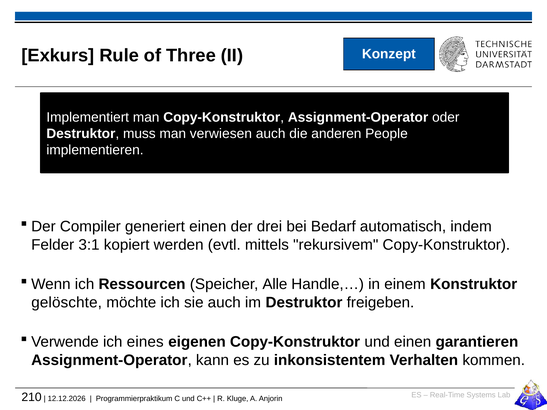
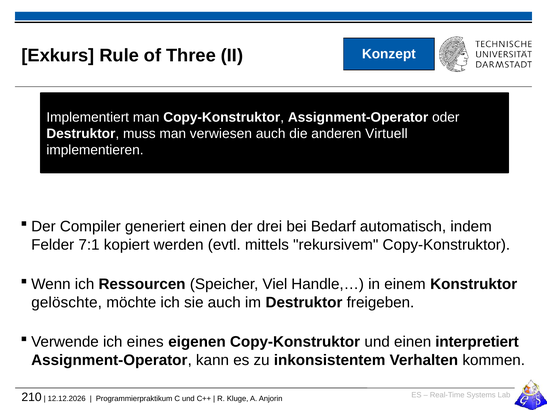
People: People -> Virtuell (386, 134)
3:1: 3:1 -> 7:1 (89, 245)
Alle: Alle -> Viel (275, 284)
garantieren: garantieren -> interpretiert (477, 342)
